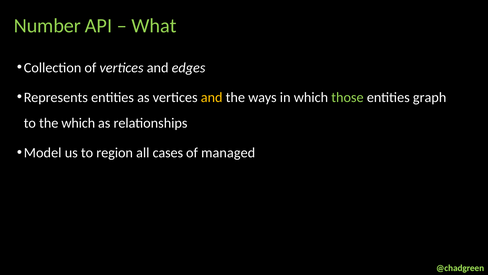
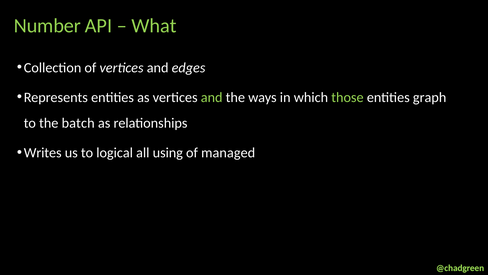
and colour: yellow -> light green (212, 97)
the which: which -> batch (78, 123)
Model: Model -> Writes (43, 153)
region: region -> logical (115, 153)
cases: cases -> using (168, 153)
